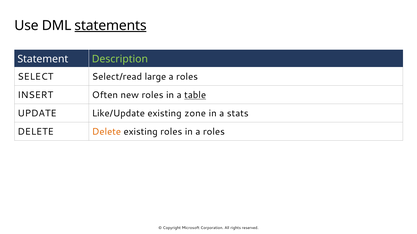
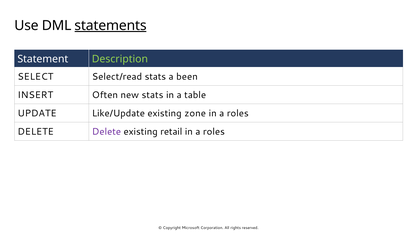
Select/read large: large -> stats (155, 77)
roles: roles -> been (187, 77)
new roles: roles -> stats (153, 95)
table underline: present -> none (195, 95)
stats: stats -> roles (238, 114)
Delete colour: orange -> purple (106, 132)
existing roles: roles -> retail (171, 132)
